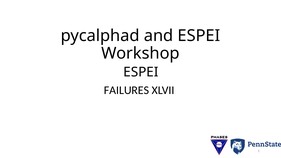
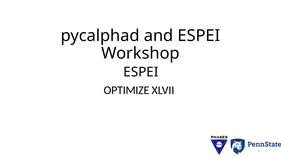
FAILURES: FAILURES -> OPTIMIZE (127, 90)
